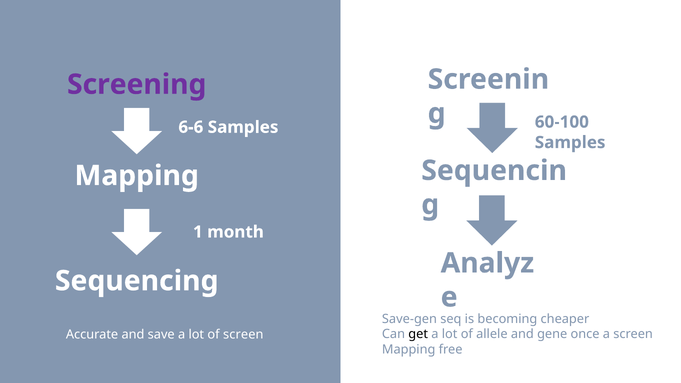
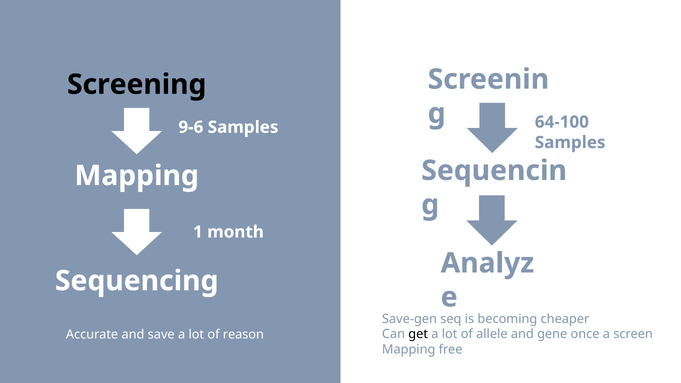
Screening colour: purple -> black (137, 85)
60-100: 60-100 -> 64-100 (562, 122)
6-6: 6-6 -> 9-6 (191, 127)
of screen: screen -> reason (243, 334)
